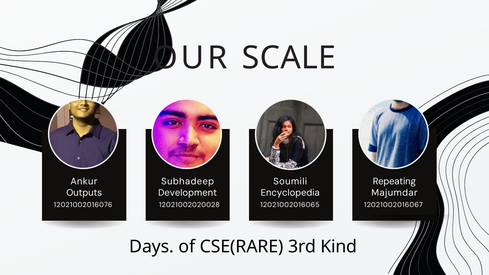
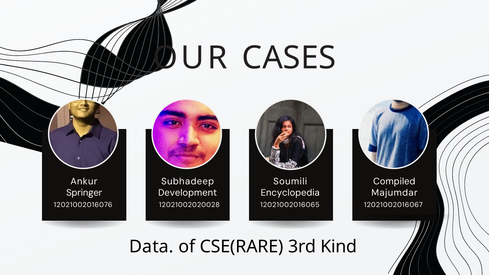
SCALE: SCALE -> CASES (289, 58)
Repeating: Repeating -> Compiled (394, 182)
Outputs: Outputs -> Springer (84, 193)
Days: Days -> Data (151, 247)
